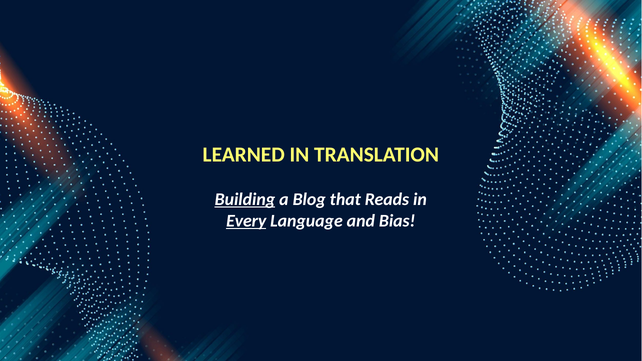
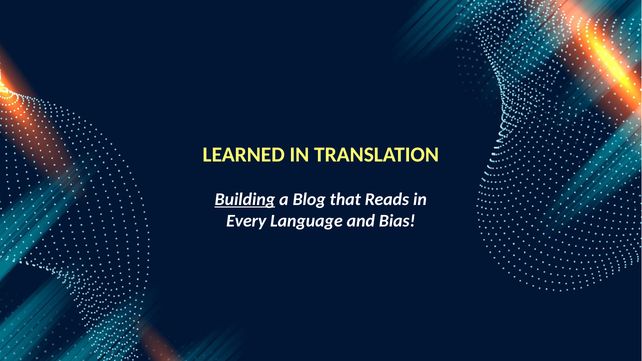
Every underline: present -> none (246, 221)
